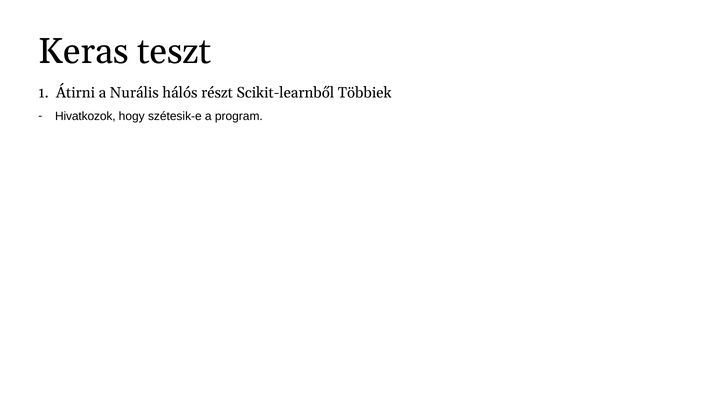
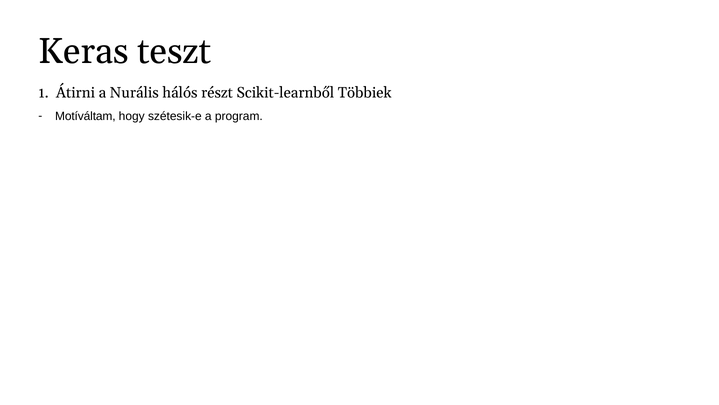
Hivatkozok: Hivatkozok -> Motíváltam (85, 116)
